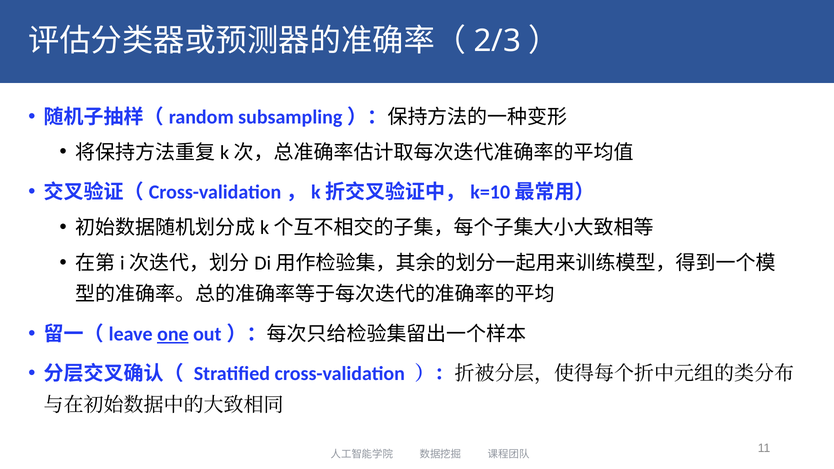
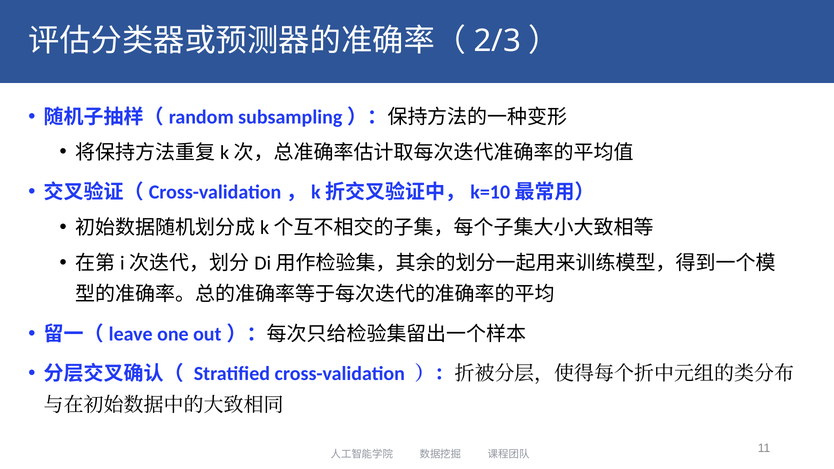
one underline: present -> none (173, 334)
